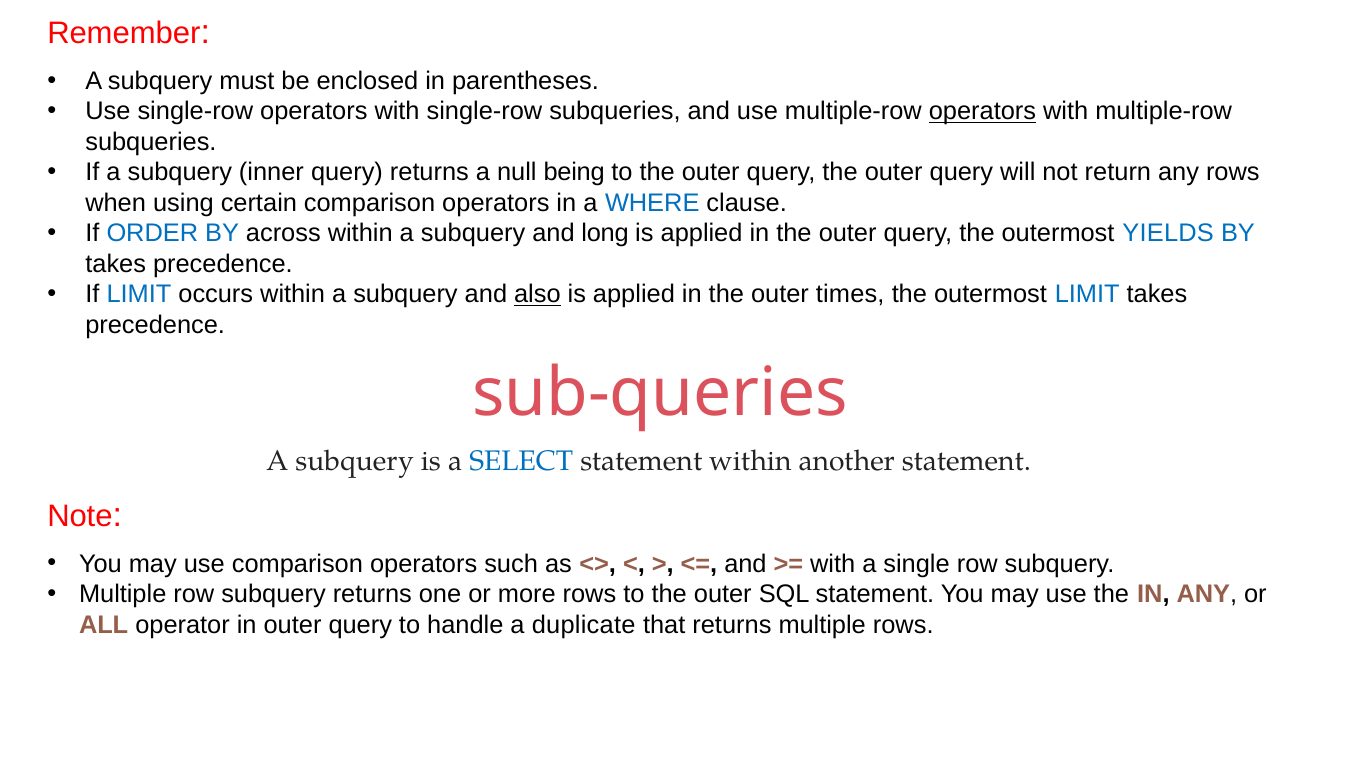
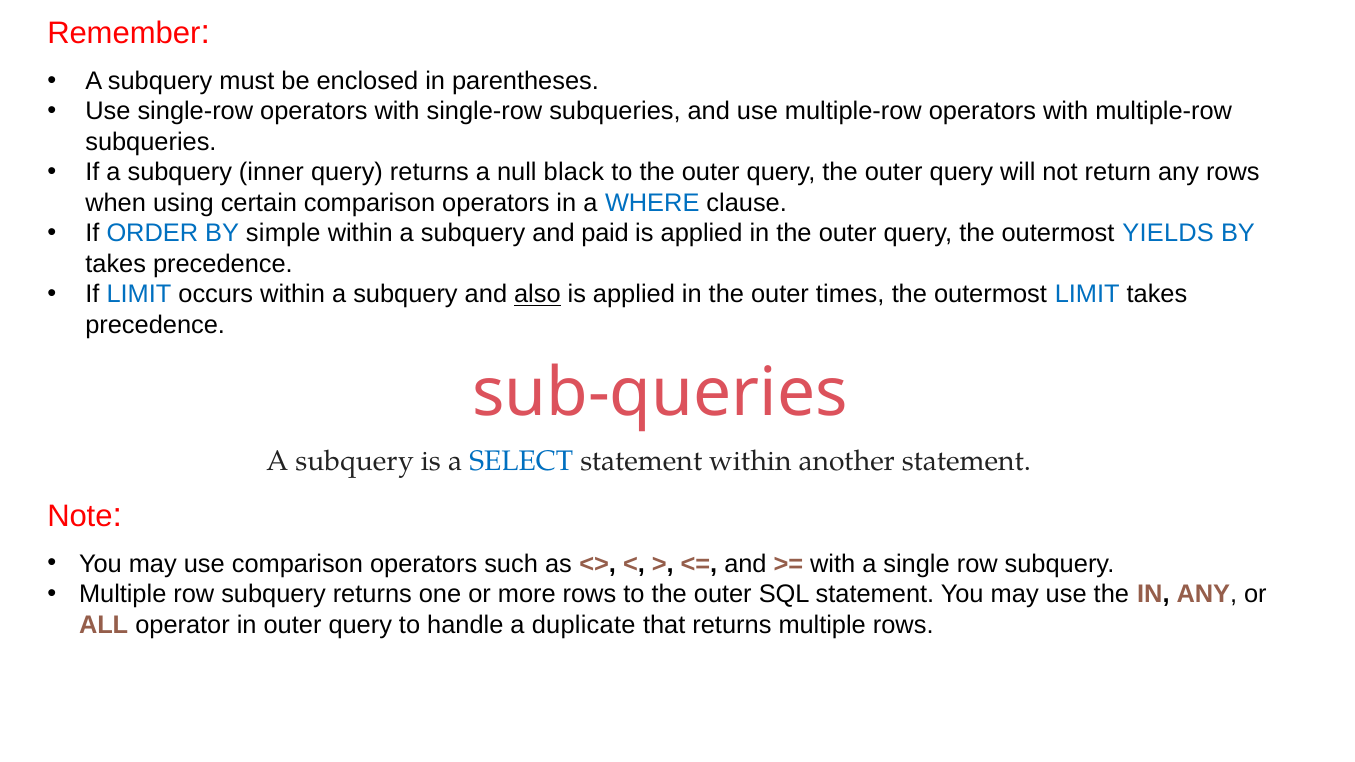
operators underline: present -> none (982, 112)
being: being -> black (574, 173)
across: across -> simple (283, 234)
long: long -> paid (605, 234)
